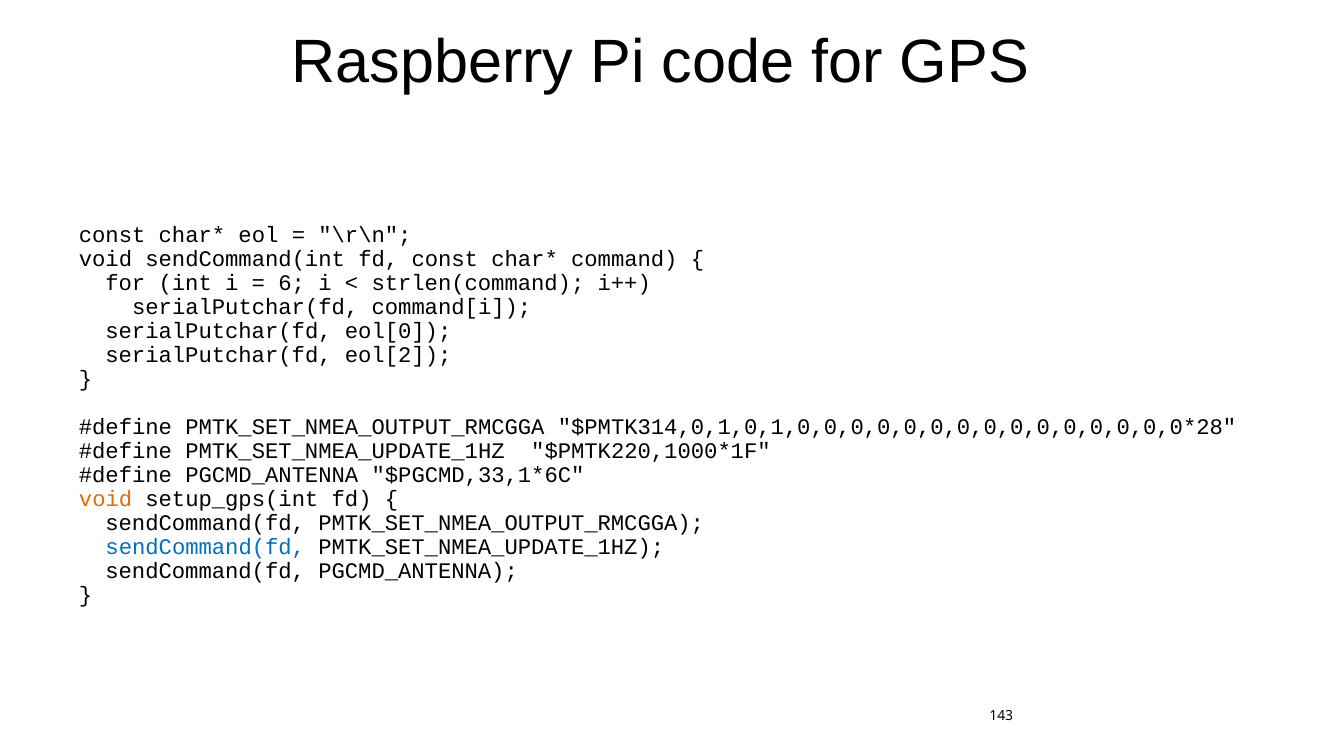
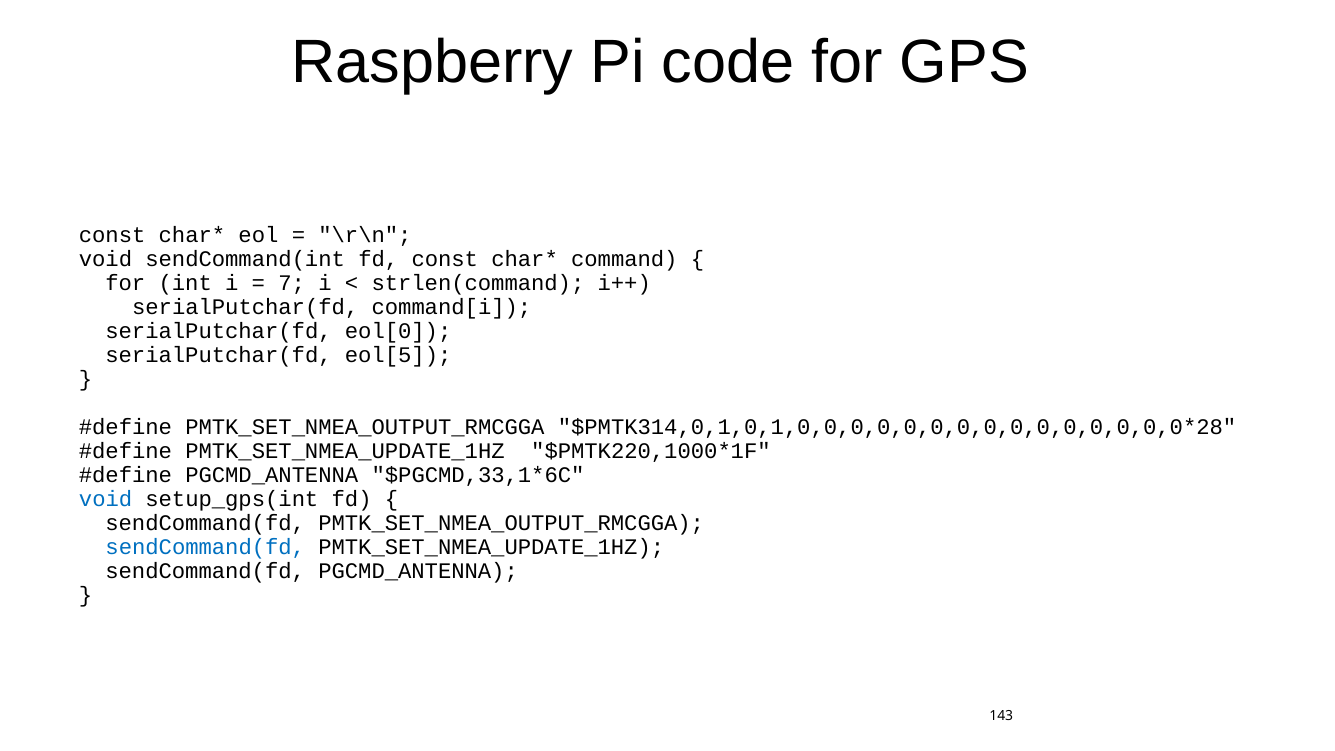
6: 6 -> 7 (292, 283)
eol[2: eol[2 -> eol[5 (398, 355)
void colour: orange -> blue (106, 499)
